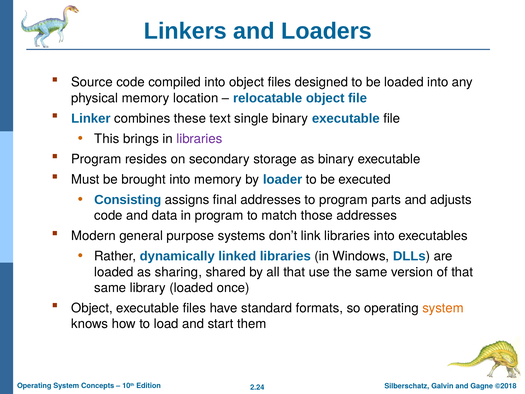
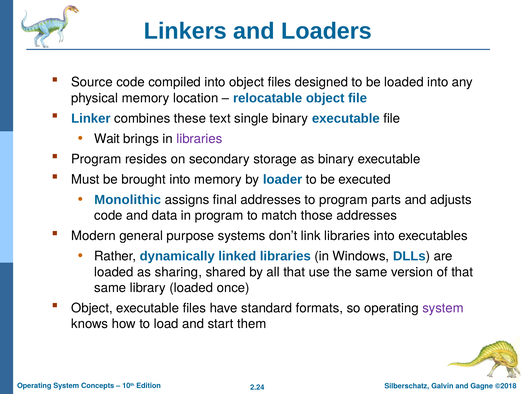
This: This -> Wait (107, 139)
Consisting: Consisting -> Monolithic (128, 200)
system colour: orange -> purple (443, 308)
